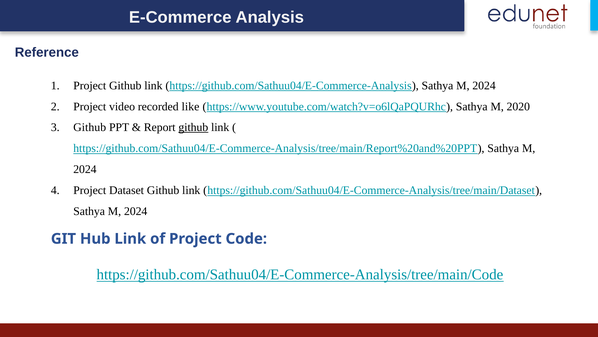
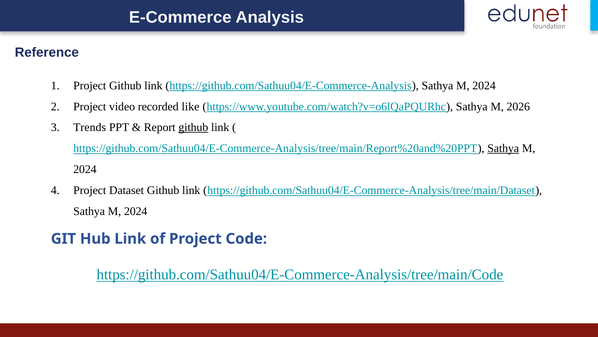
2020: 2020 -> 2026 (518, 106)
Github: Github -> Trends (90, 127)
Sathya underline: none -> present (503, 148)
